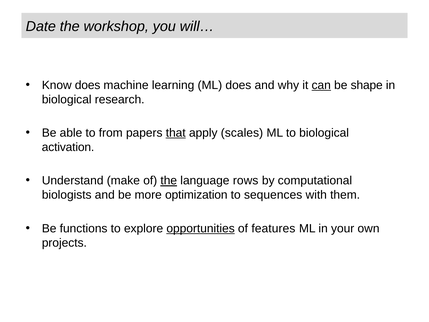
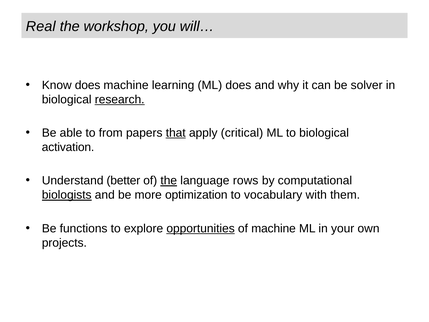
Date: Date -> Real (41, 26)
can underline: present -> none (321, 85)
shape: shape -> solver (367, 85)
research underline: none -> present (120, 100)
scales: scales -> critical (242, 133)
make: make -> better (123, 181)
biologists underline: none -> present (67, 195)
sequences: sequences -> vocabulary (273, 195)
of features: features -> machine (274, 228)
